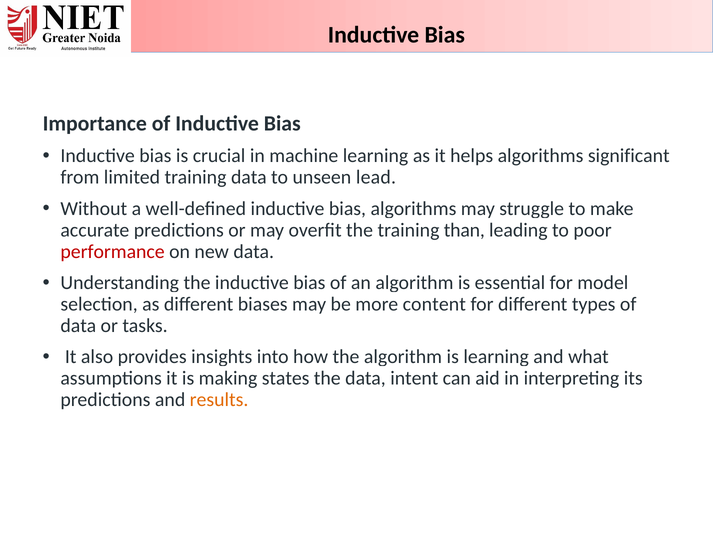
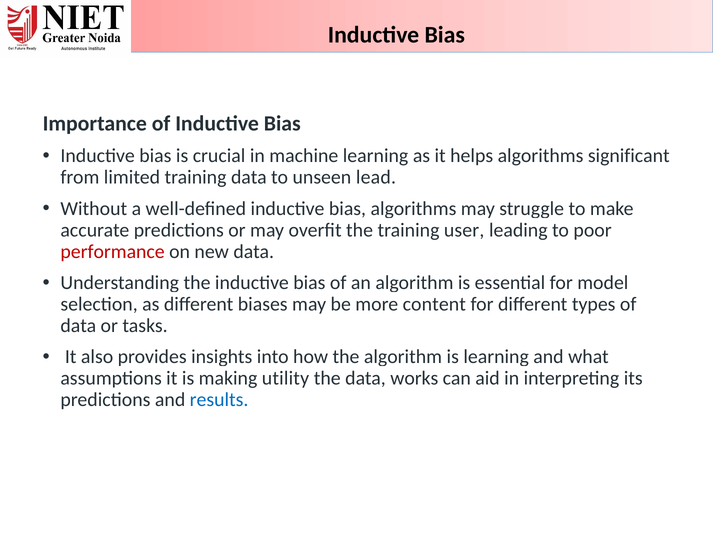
than: than -> user (464, 230)
states: states -> utility (285, 378)
intent: intent -> works (414, 378)
results colour: orange -> blue (219, 400)
